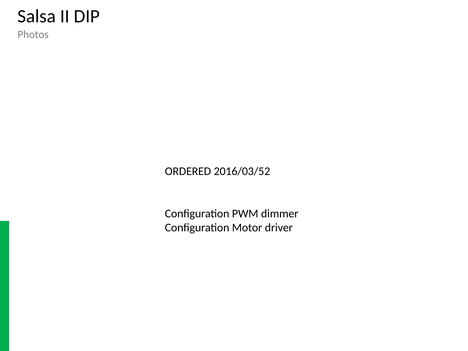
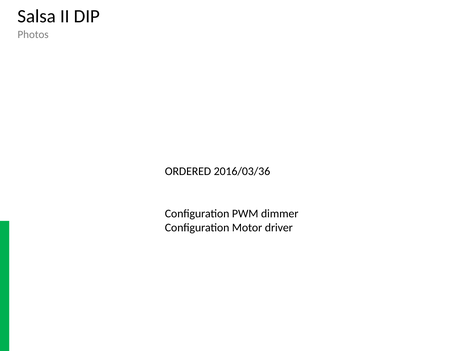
2016/03/52: 2016/03/52 -> 2016/03/36 (242, 171)
